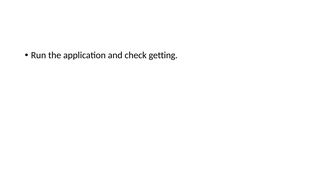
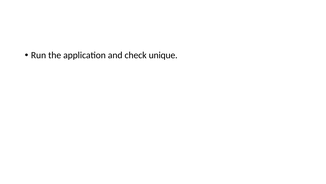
getting: getting -> unique (163, 55)
